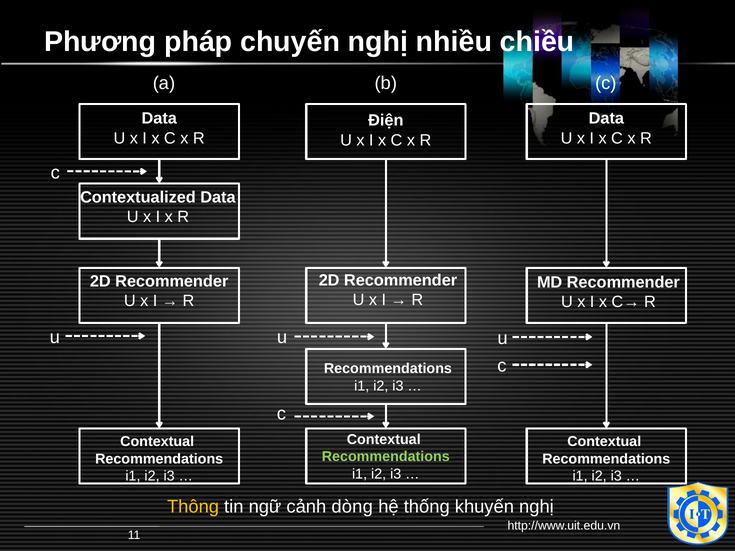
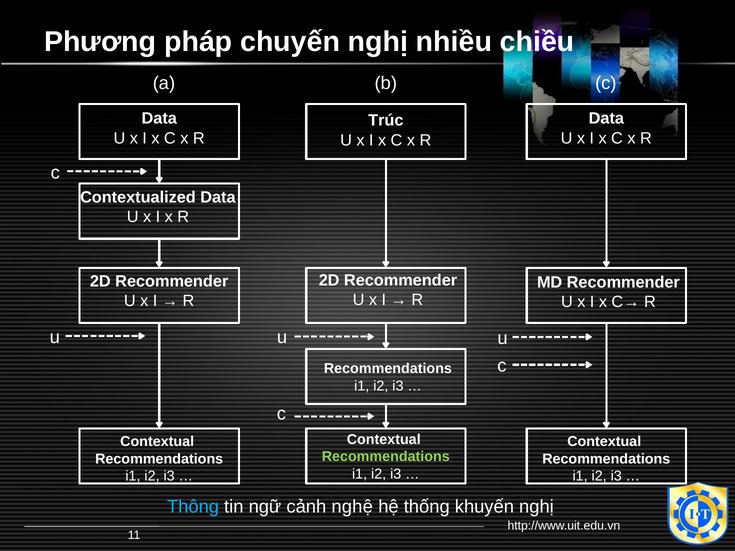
Điện: Điện -> Trúc (386, 121)
Thông colour: yellow -> light blue (193, 507)
dòng: dòng -> nghệ (352, 507)
